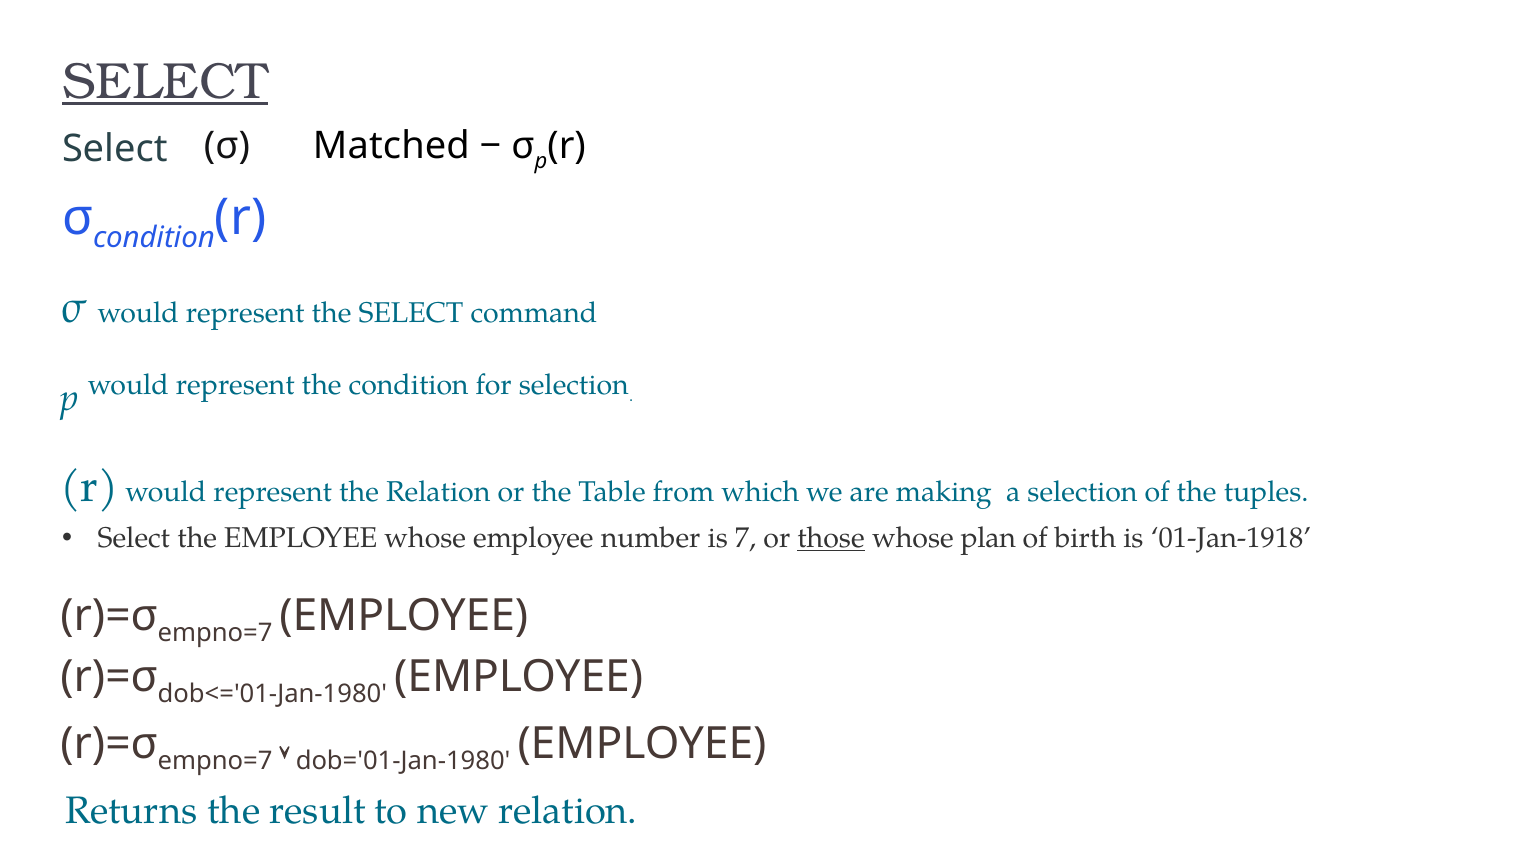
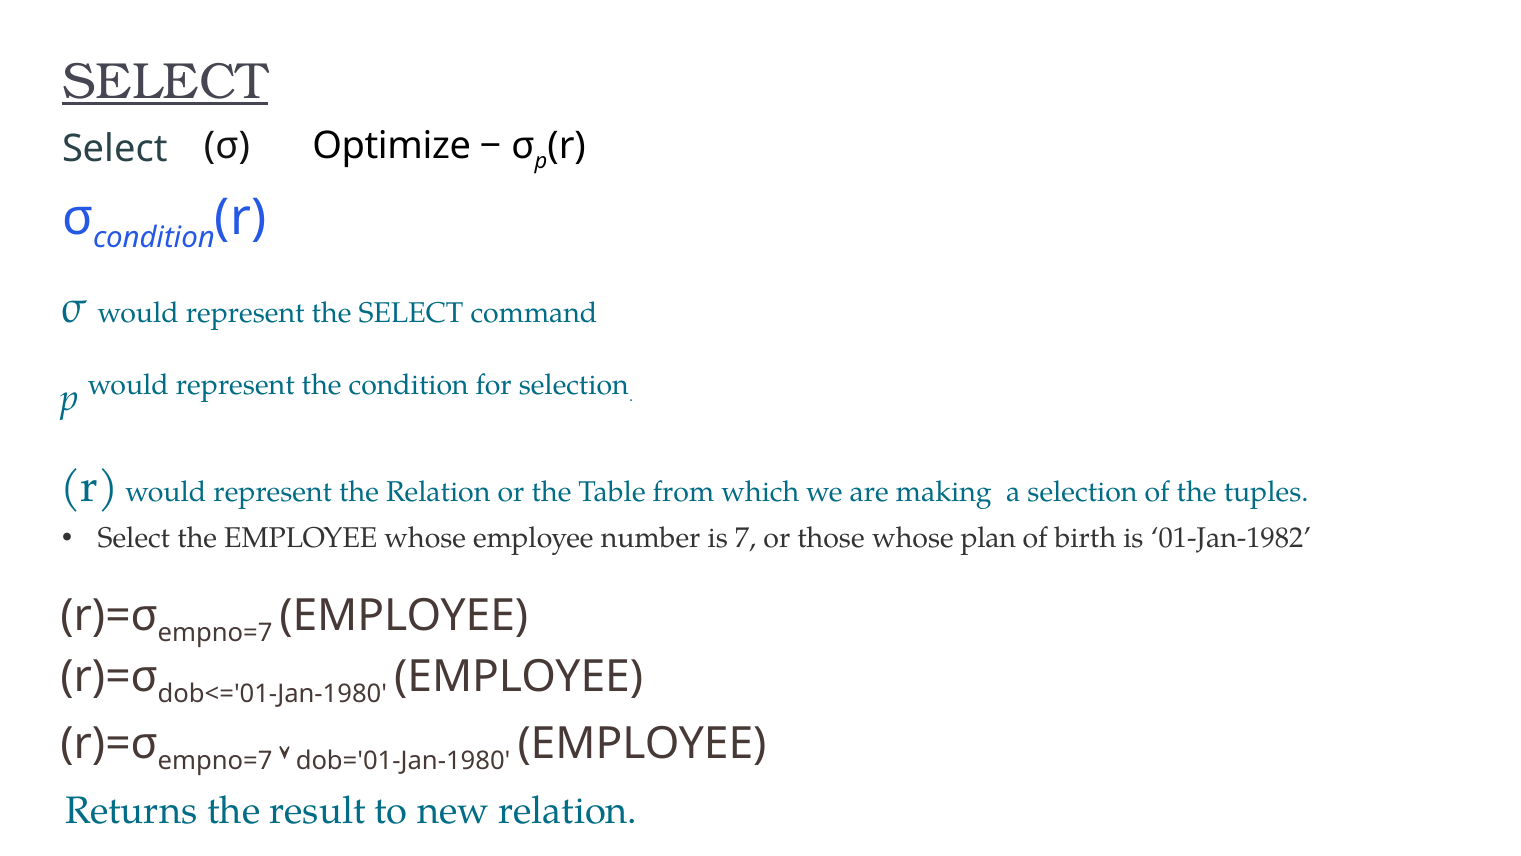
Matched: Matched -> Optimize (392, 146)
those underline: present -> none (831, 538)
01-Jan-1918: 01-Jan-1918 -> 01-Jan-1982 (1231, 538)
